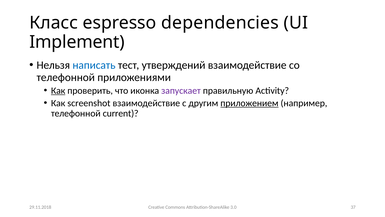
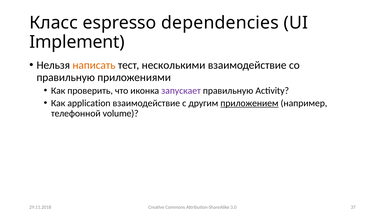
написать colour: blue -> orange (94, 65)
утверждений: утверждений -> несколькими (174, 65)
телефонной: телефонной -> правильную (66, 77)
Как underline: present -> none (58, 90)
screenshot: screenshot -> application (89, 103)
current: current -> volume (121, 113)
